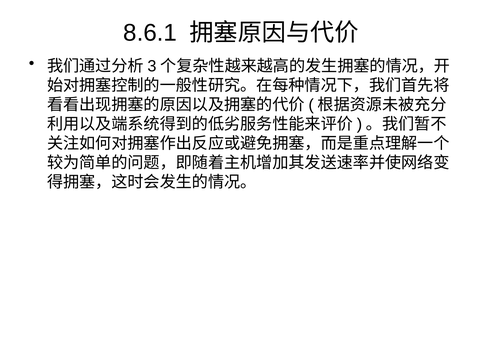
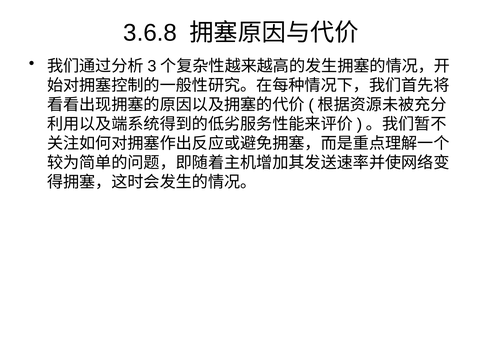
8.6.1: 8.6.1 -> 3.6.8 (150, 33)
